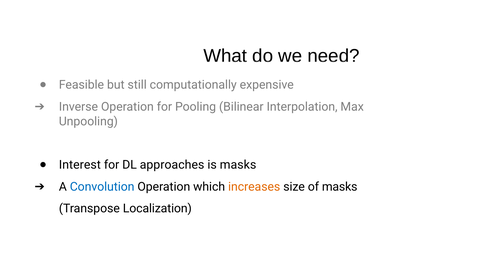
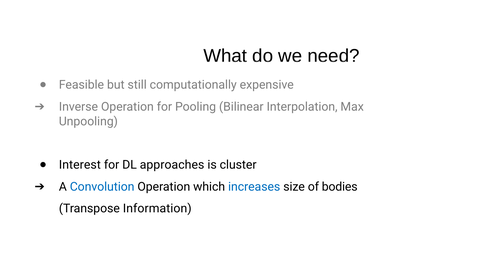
is masks: masks -> cluster (238, 165)
increases colour: orange -> blue (254, 187)
of masks: masks -> bodies (340, 187)
Localization: Localization -> Information (157, 208)
